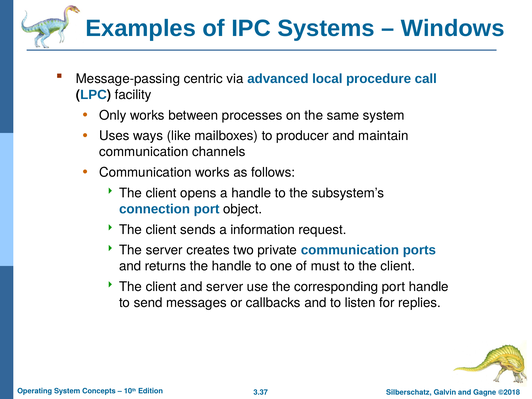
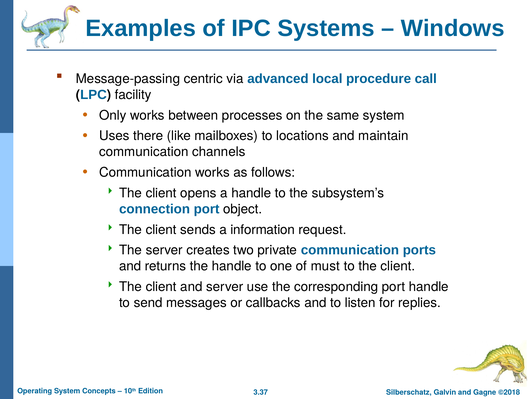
ways: ways -> there (148, 136)
producer: producer -> locations (303, 136)
